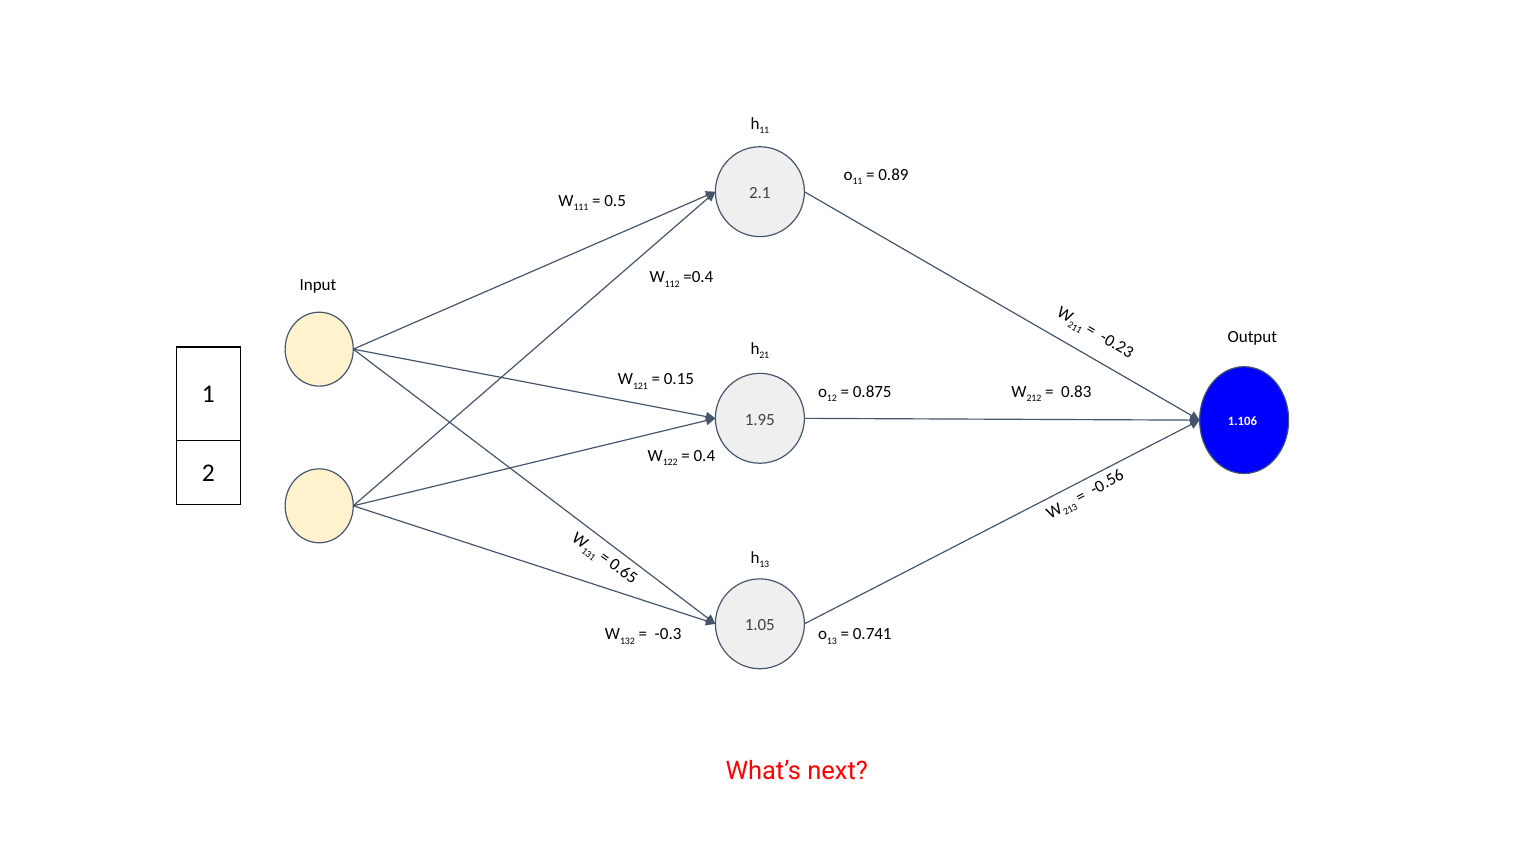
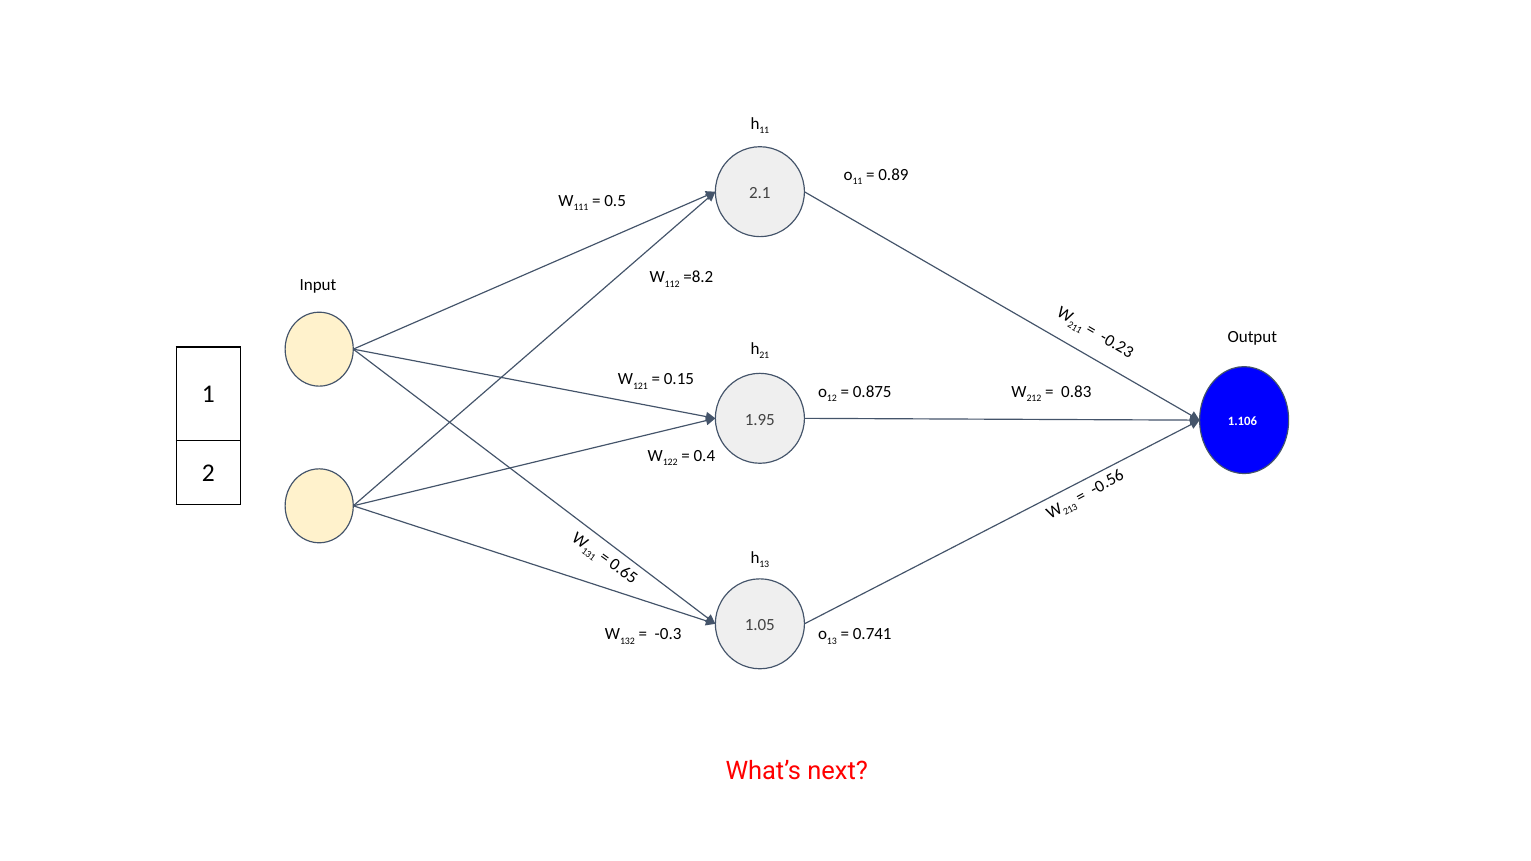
=0.4: =0.4 -> =8.2 (698, 277)
